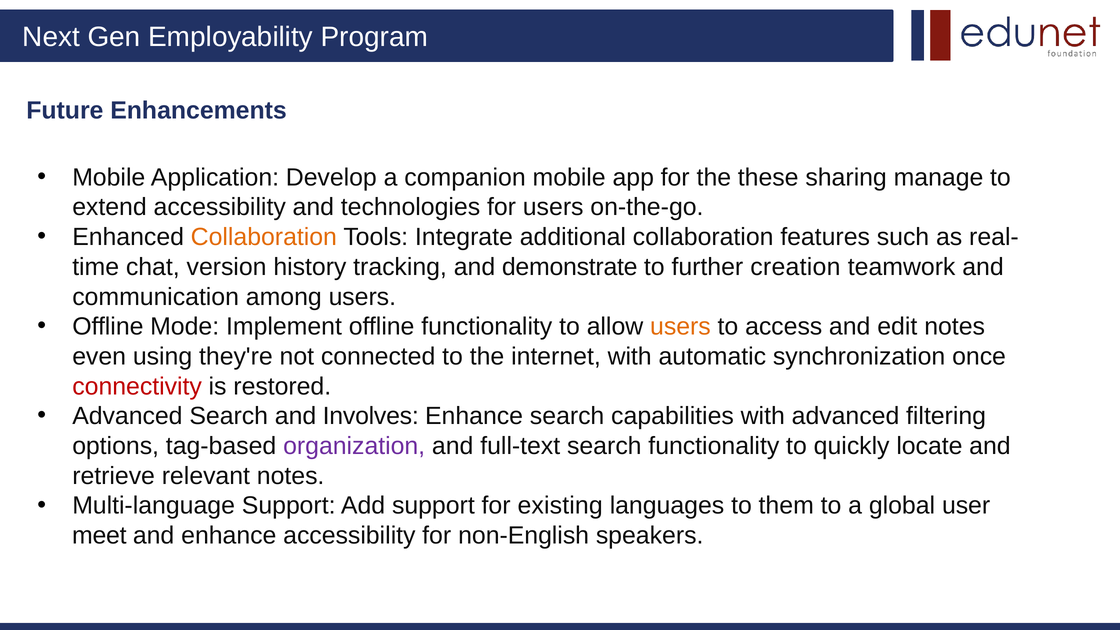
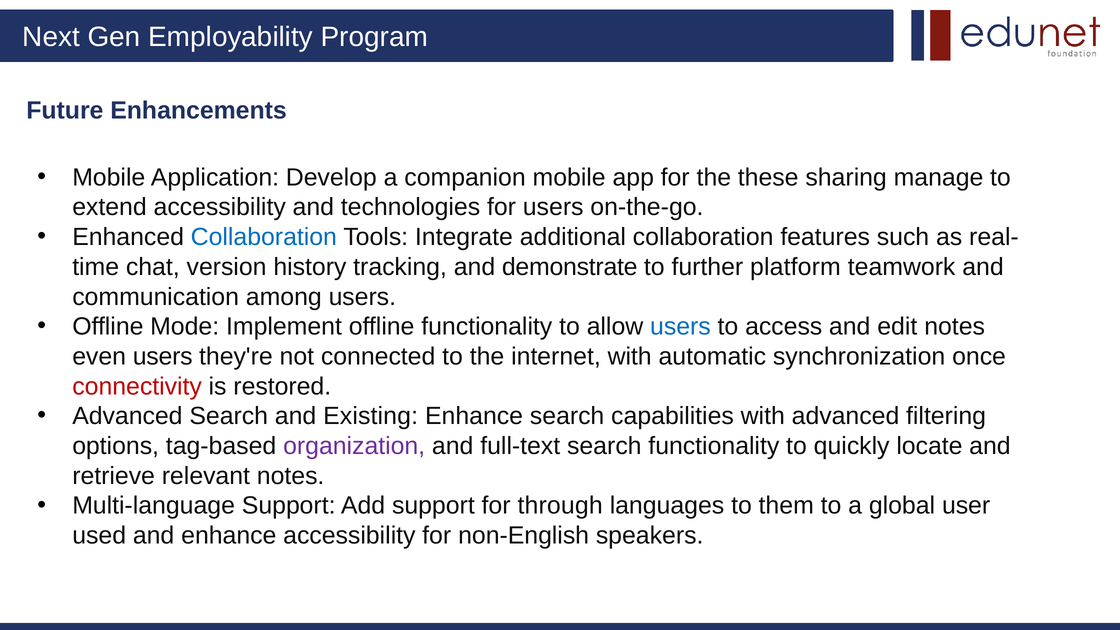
Collaboration colour: orange -> blue (264, 237)
creation: creation -> platform (795, 267)
users colour: orange -> blue (680, 327)
even using: using -> users (163, 357)
Involves: Involves -> Existing (371, 416)
existing: existing -> through (560, 506)
meet: meet -> used (99, 536)
